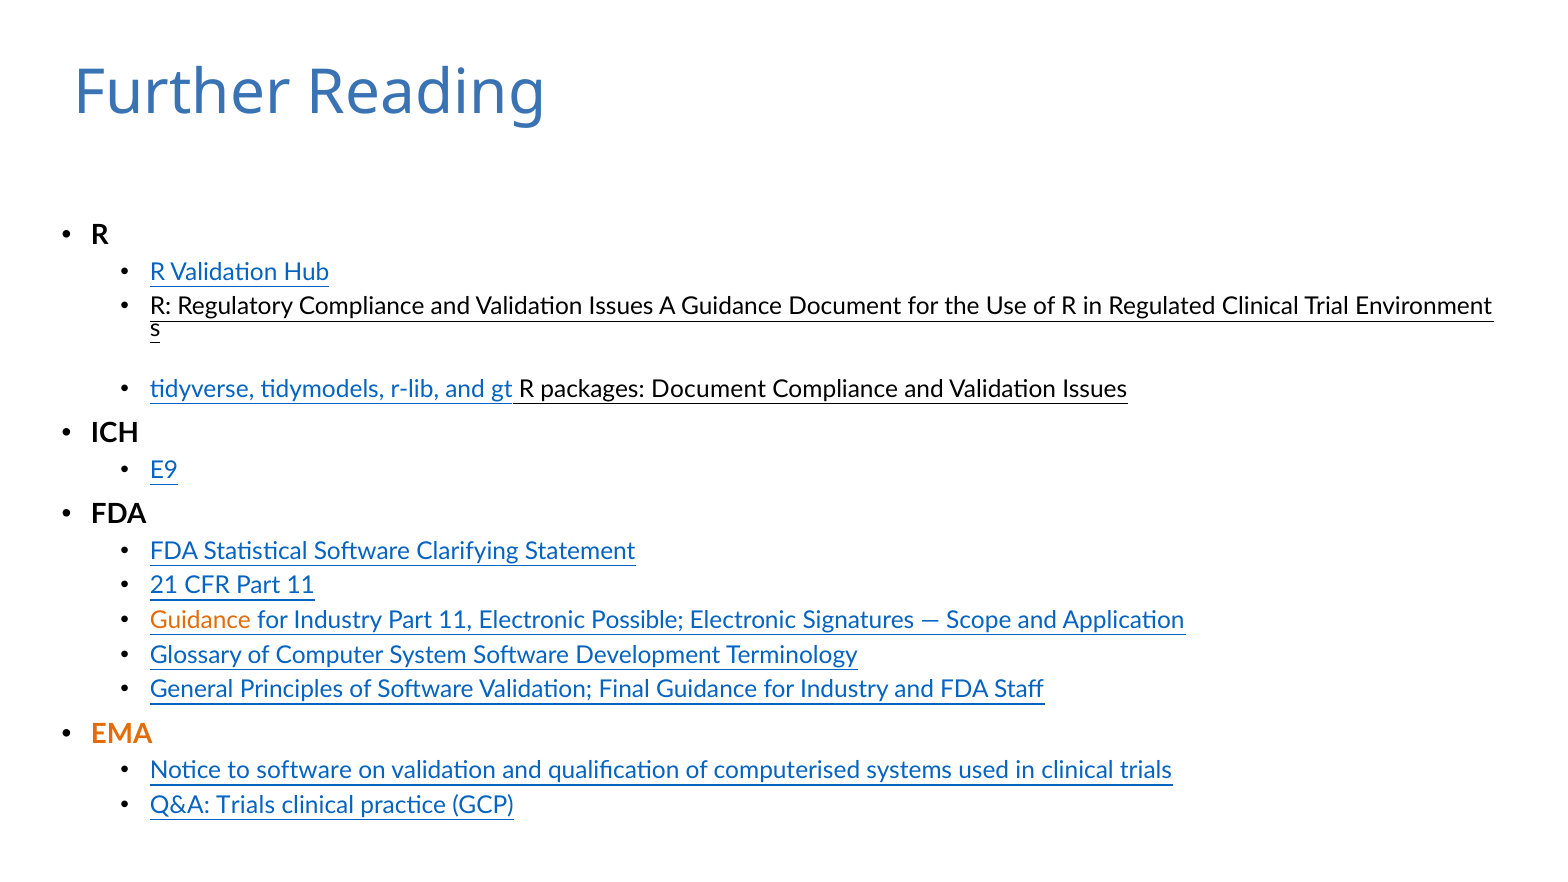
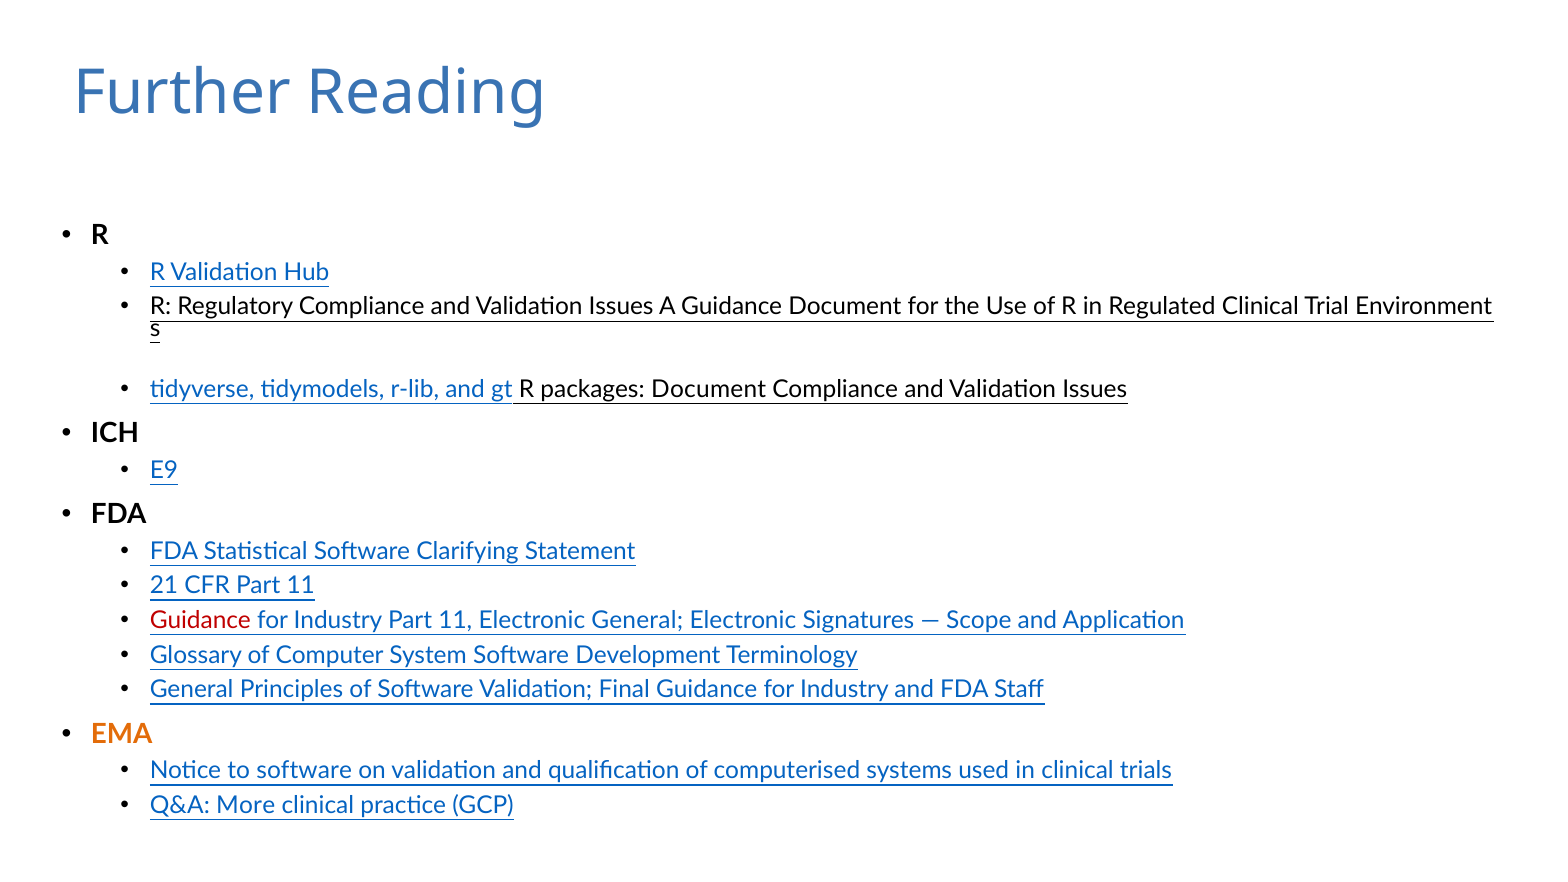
Guidance colour: orange -> red (200, 620)
Electronic Possible: Possible -> General (637, 620)
Q&A Trials: Trials -> More (246, 805)
